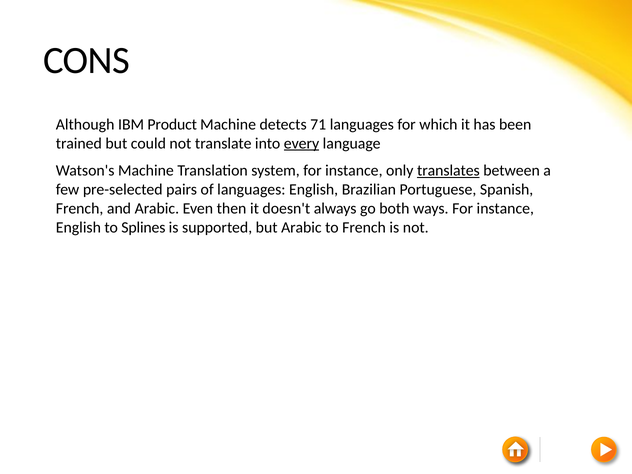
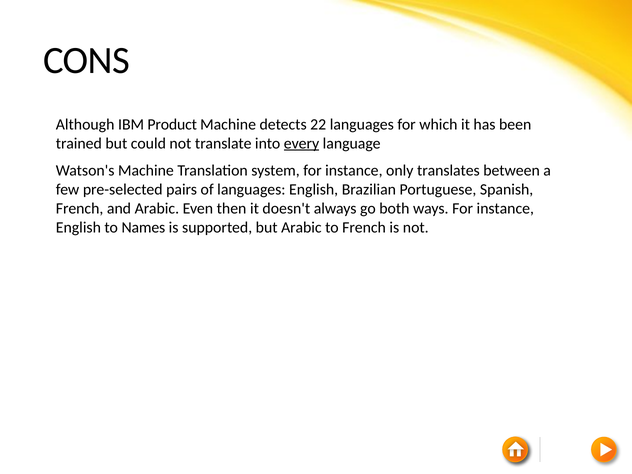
71: 71 -> 22 (318, 124)
translates underline: present -> none (448, 171)
Splines: Splines -> Names (143, 228)
